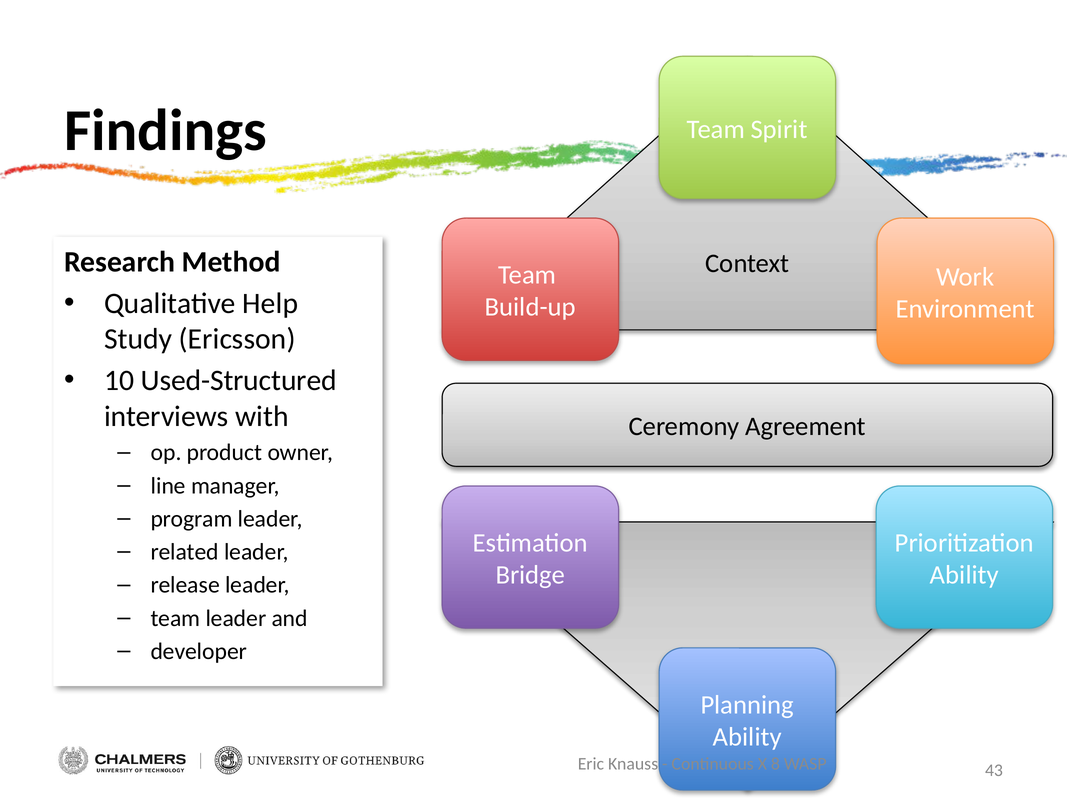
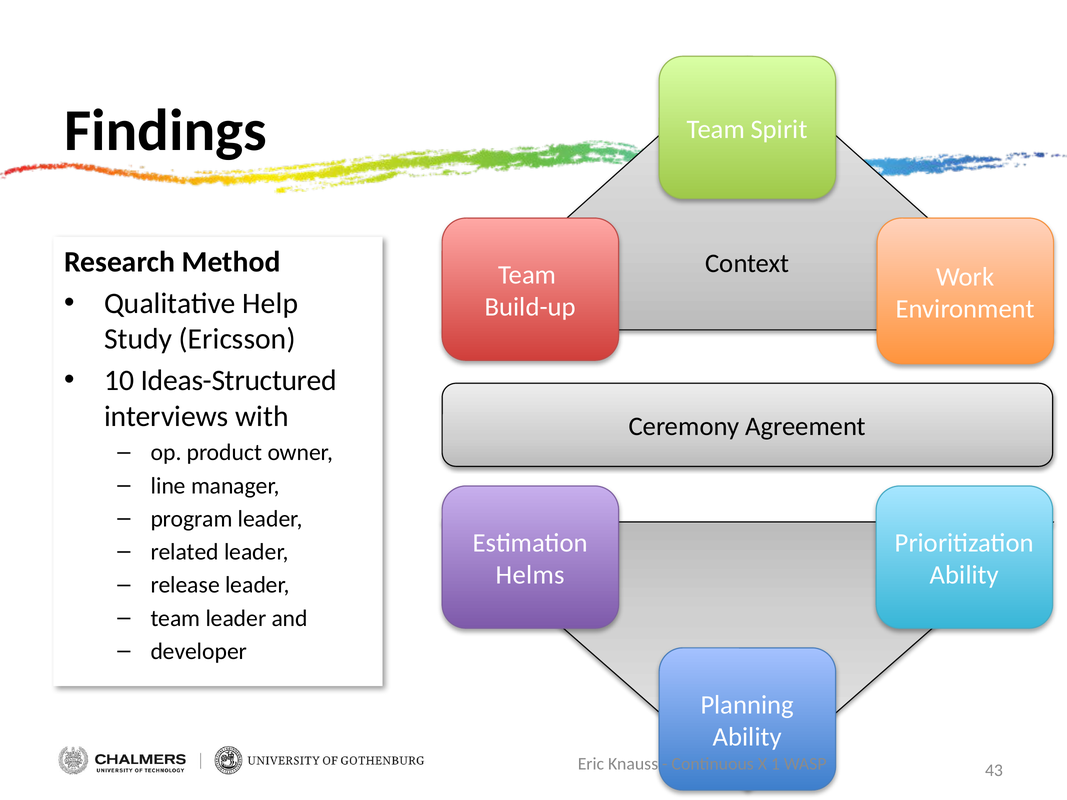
Used-Structured: Used-Structured -> Ideas-Structured (239, 381)
Bridge: Bridge -> Helms (530, 575)
8: 8 -> 1 (775, 764)
